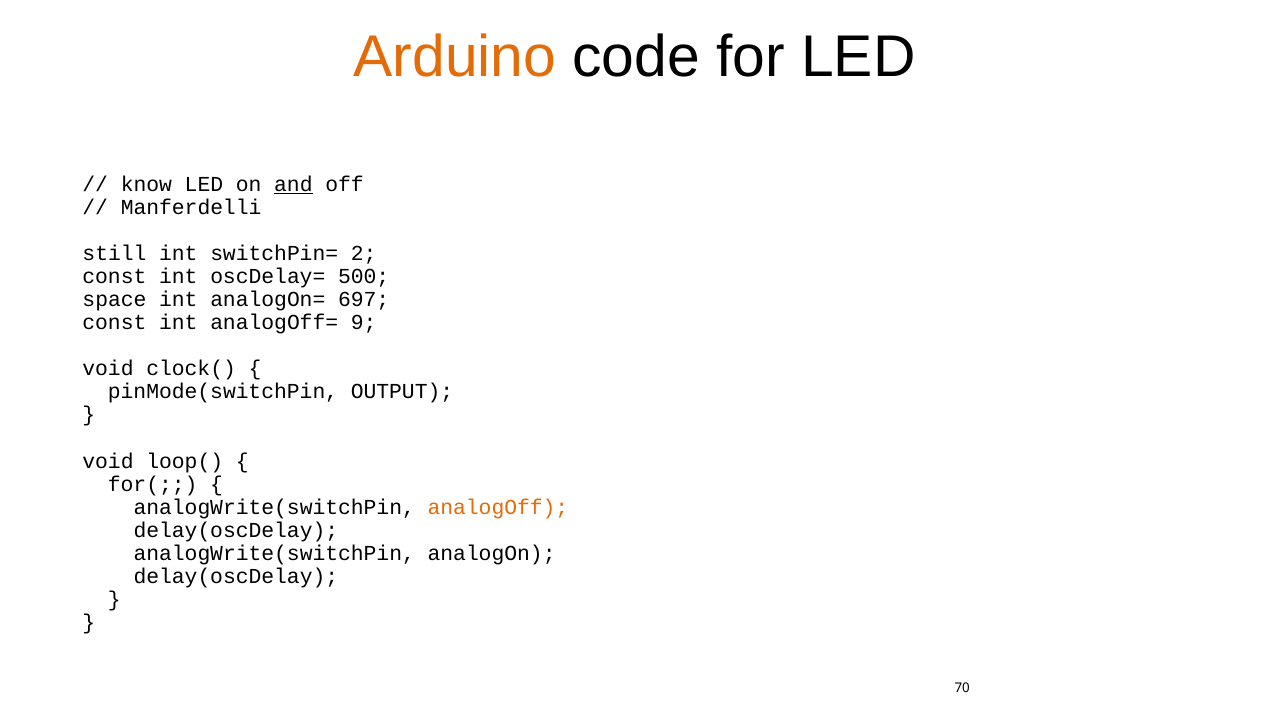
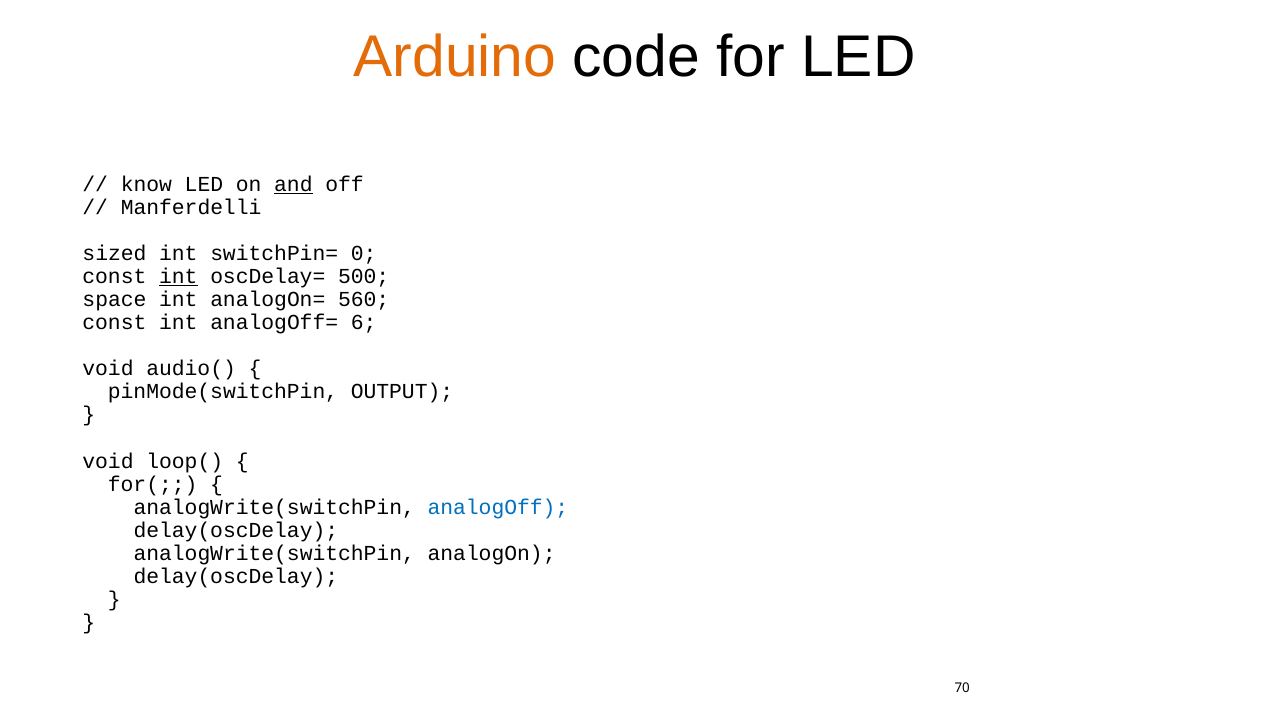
still: still -> sized (114, 253)
2: 2 -> 0 (364, 253)
int underline: none -> present (178, 276)
697: 697 -> 560 (364, 299)
9: 9 -> 6 (364, 322)
clock(: clock( -> audio( (191, 368)
analogOff colour: orange -> blue (498, 507)
